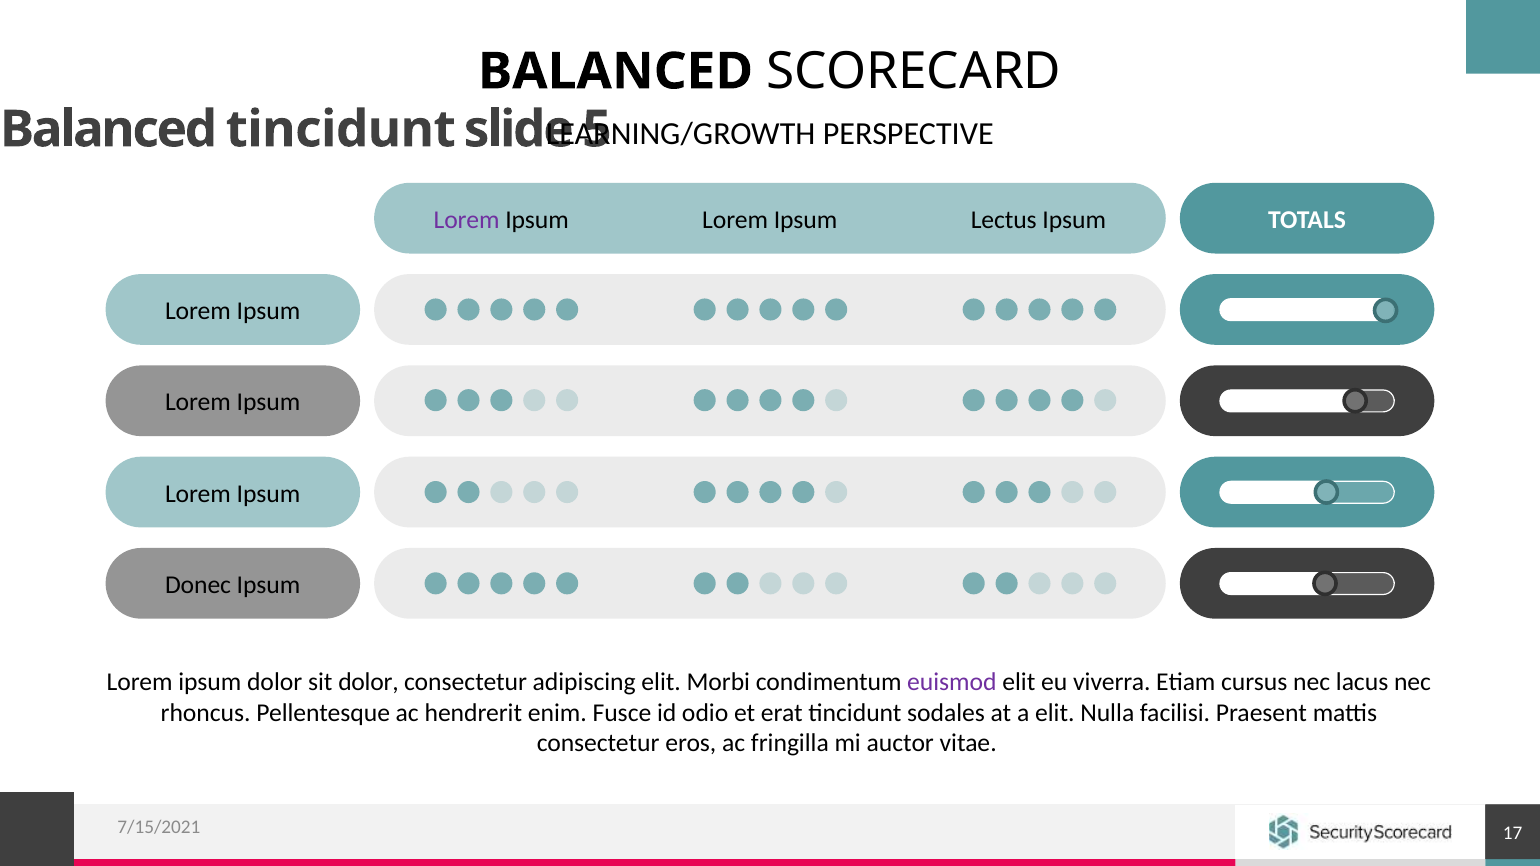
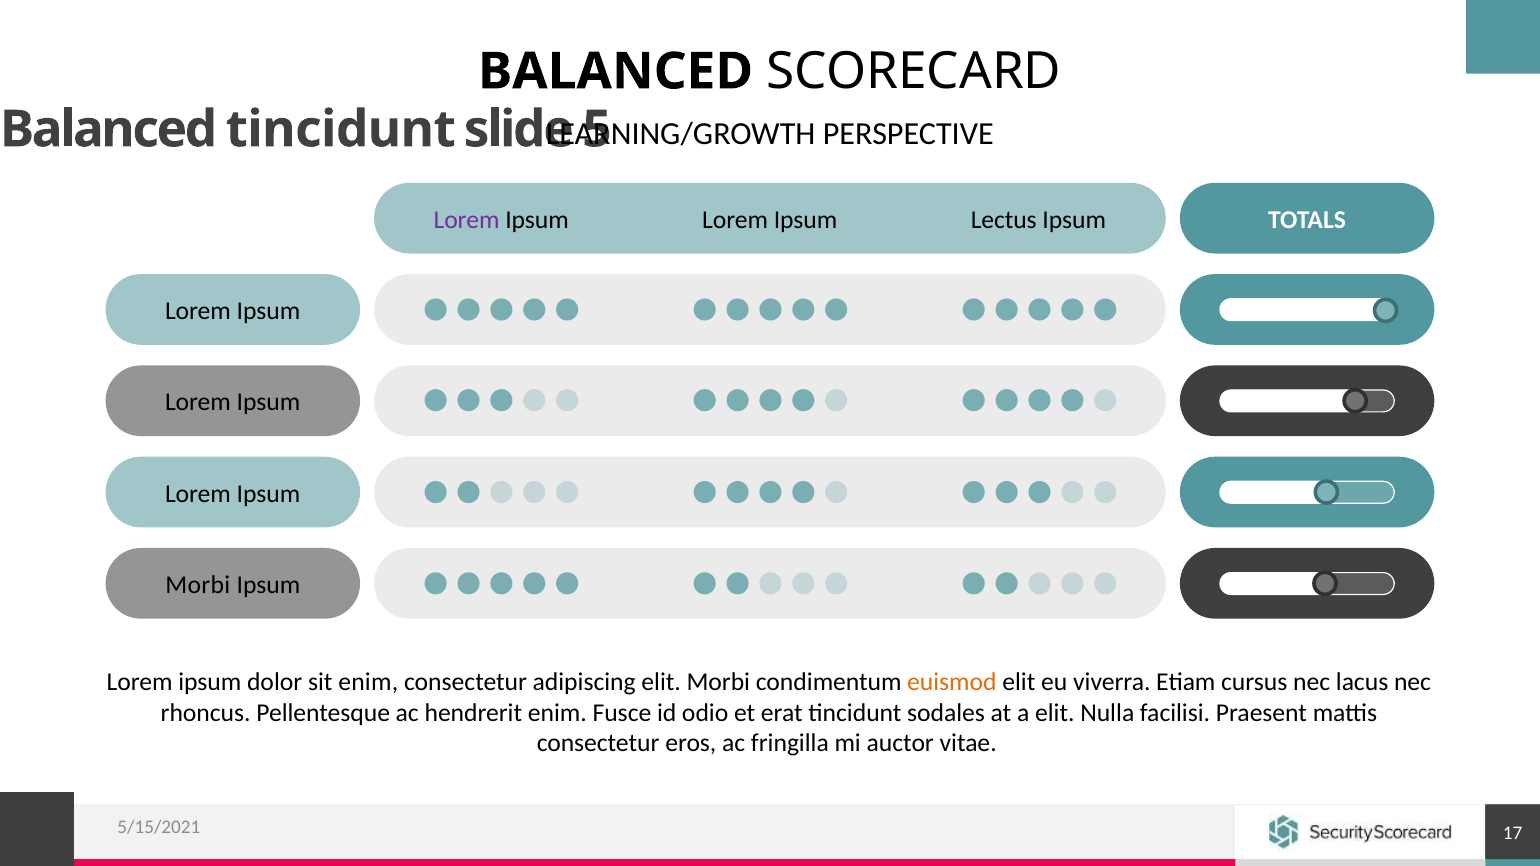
Donec: Donec -> Morbi (198, 585)
sit dolor: dolor -> enim (368, 682)
euismod colour: purple -> orange (952, 682)
7/15/2021: 7/15/2021 -> 5/15/2021 (159, 827)
